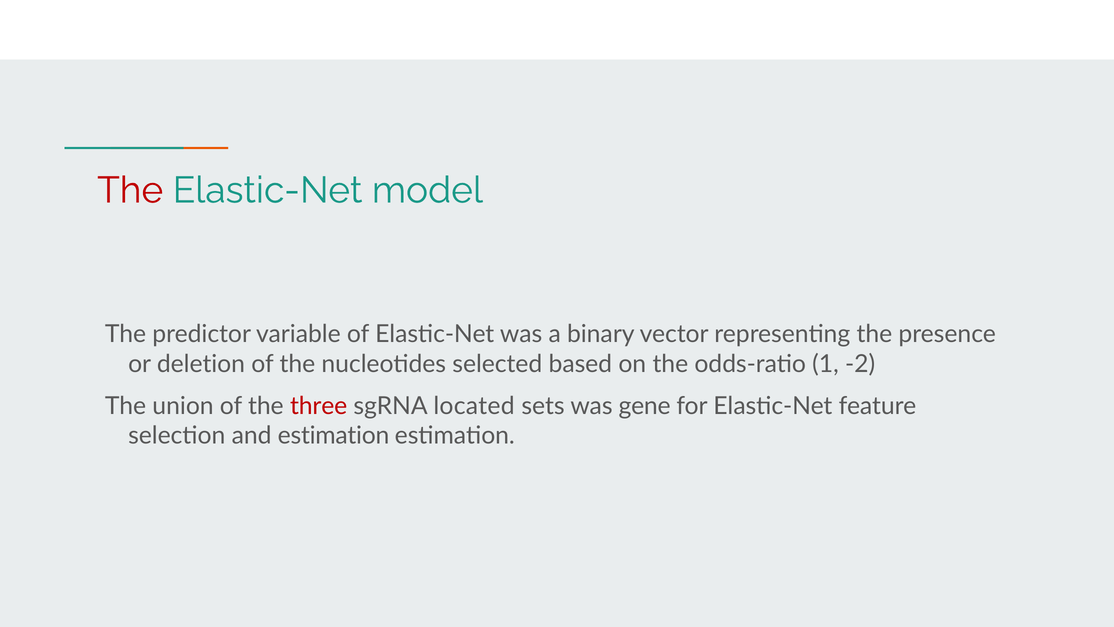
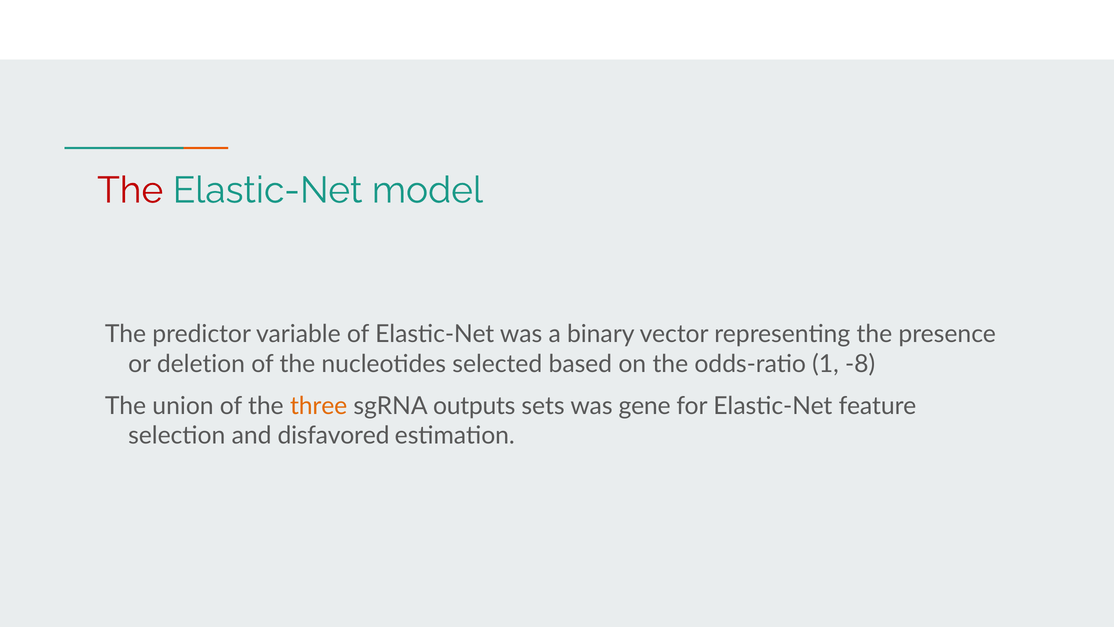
-2: -2 -> -8 (860, 364)
three colour: red -> orange (319, 406)
located: located -> outputs (474, 406)
and estimation: estimation -> disfavored (334, 436)
